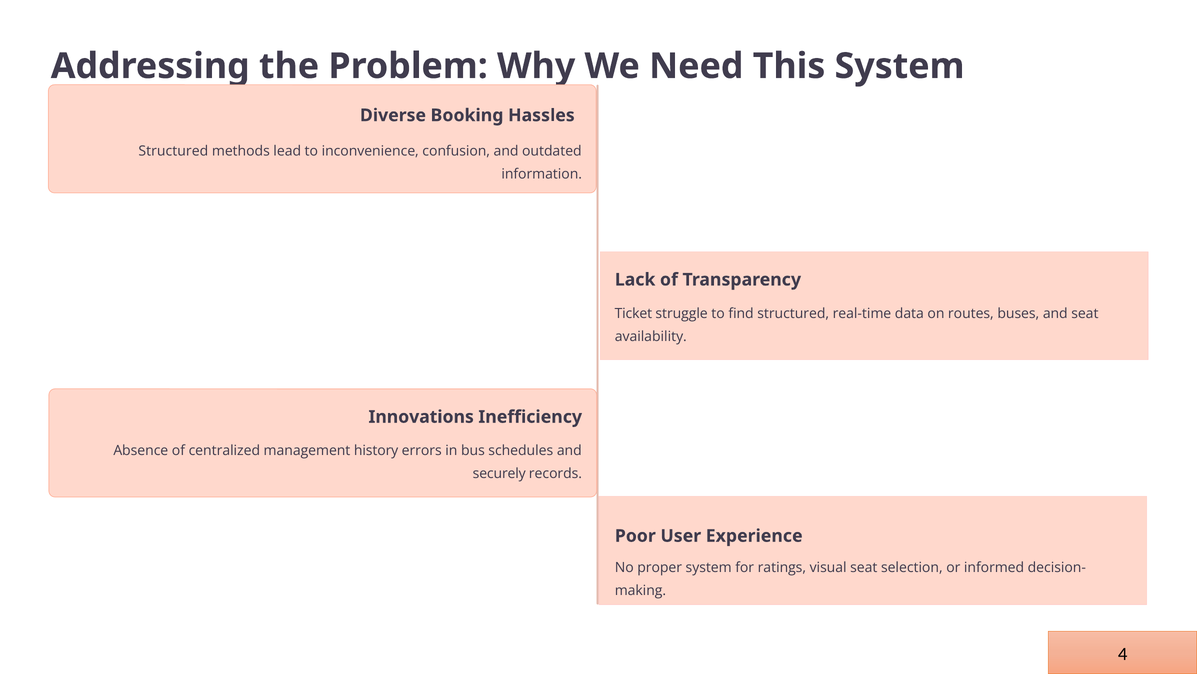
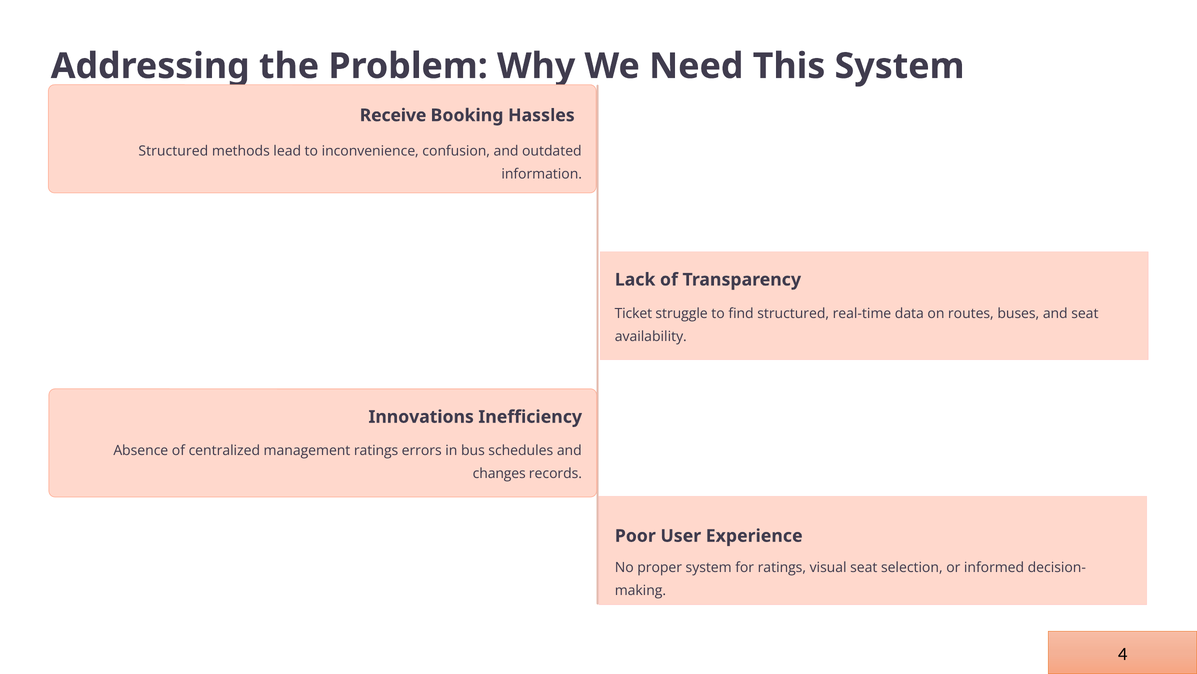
Diverse: Diverse -> Receive (393, 115)
management history: history -> ratings (376, 450)
securely: securely -> changes (499, 473)
